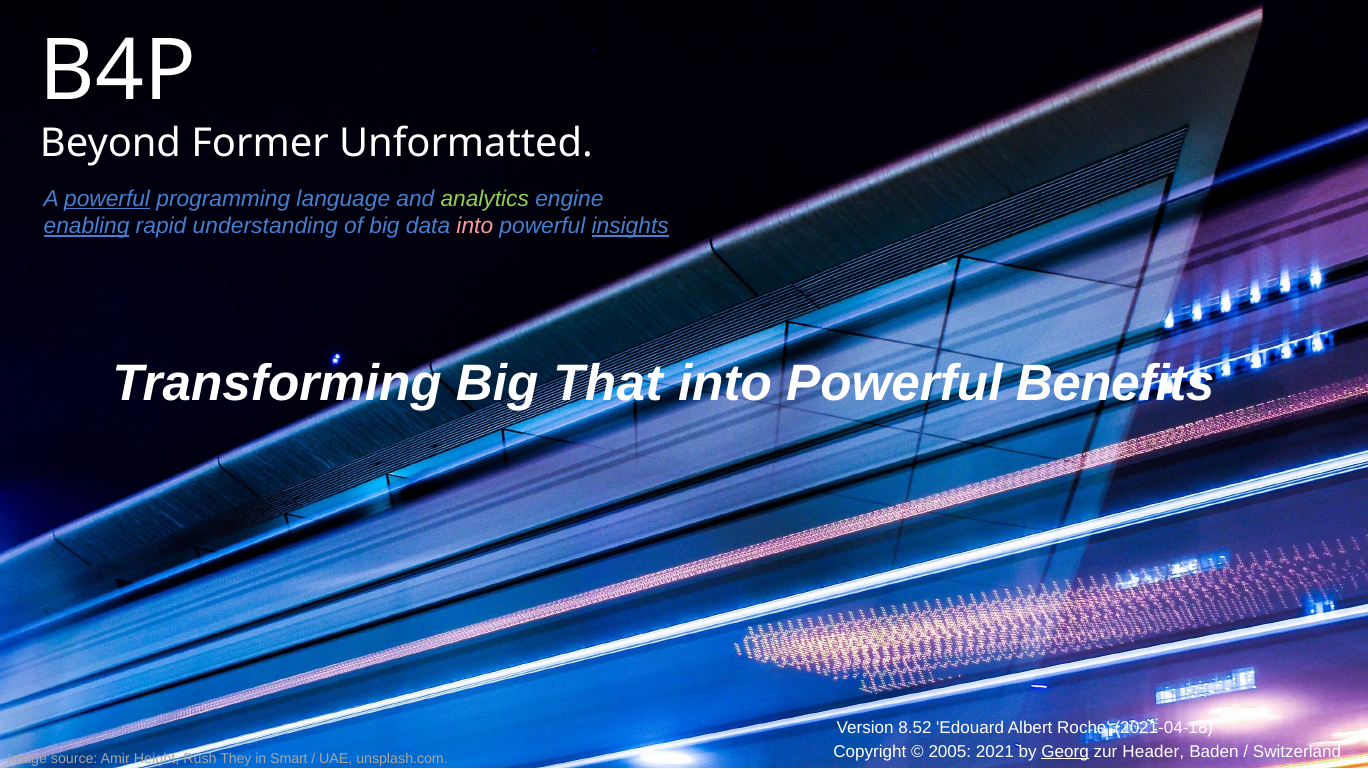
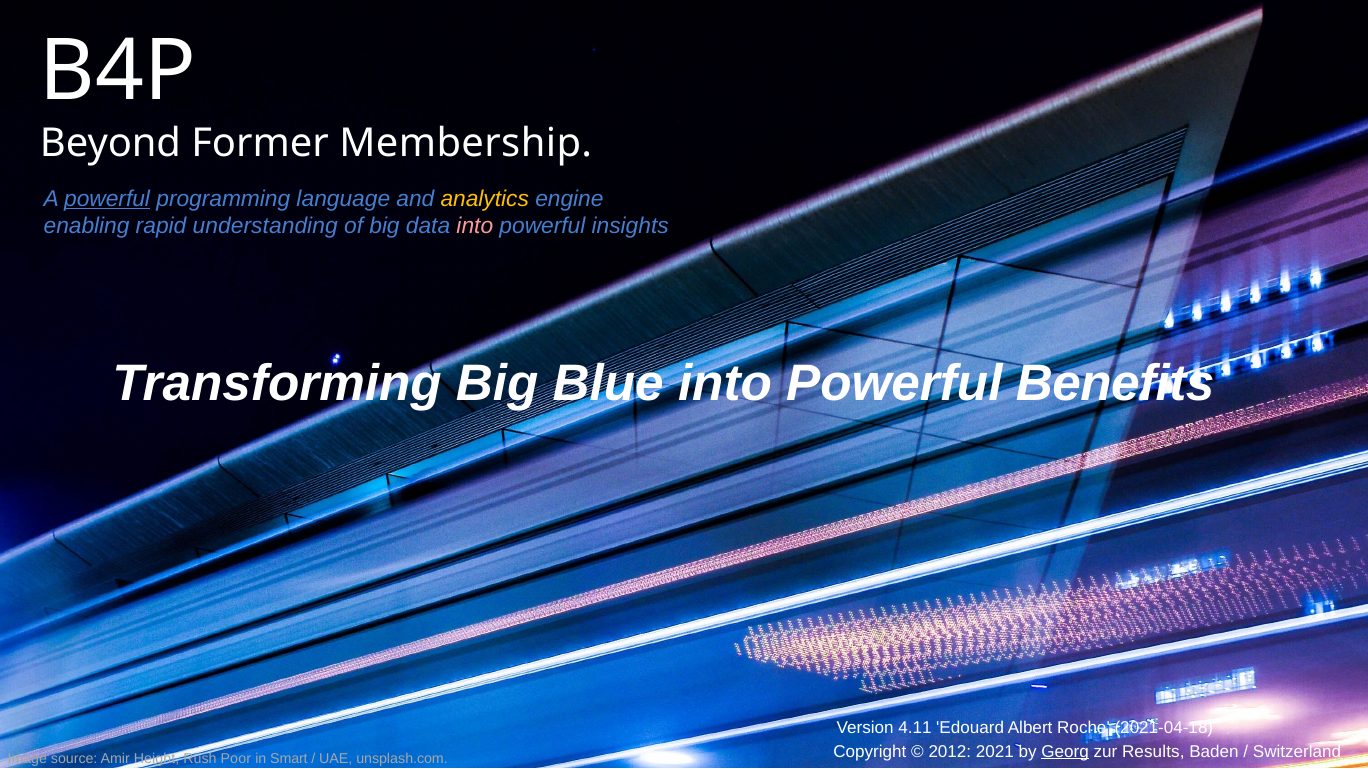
Unformatted: Unformatted -> Membership (466, 144)
analytics colour: light green -> yellow (485, 199)
enabling underline: present -> none (87, 226)
insights underline: present -> none (630, 226)
That: That -> Blue (608, 384)
8.52: 8.52 -> 4.11 (915, 728)
2005: 2005 -> 2012 (950, 752)
Header: Header -> Results (1153, 752)
They: They -> Poor (236, 759)
